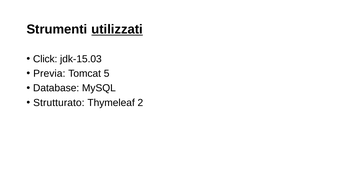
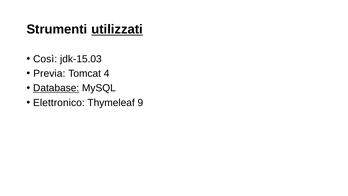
Click: Click -> Così (45, 59)
5: 5 -> 4 (107, 73)
Database underline: none -> present (56, 88)
Strutturato: Strutturato -> Elettronico (59, 103)
2: 2 -> 9 (140, 103)
